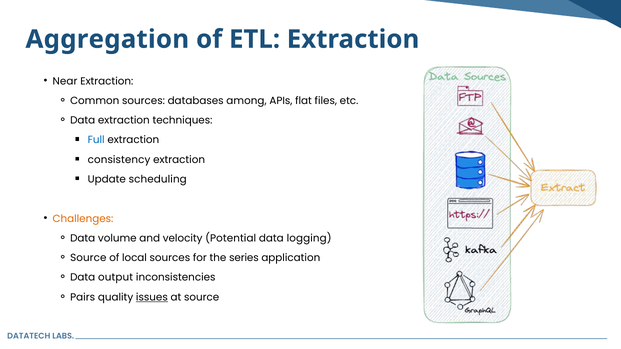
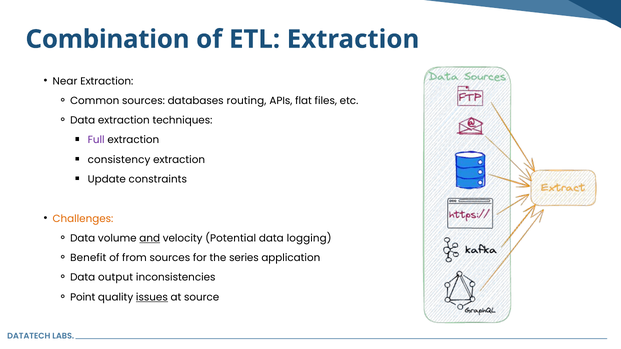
Aggregation: Aggregation -> Combination (108, 39)
among: among -> routing (246, 101)
Full colour: blue -> purple (96, 140)
scheduling: scheduling -> constraints (158, 179)
and underline: none -> present (150, 238)
Source: Source -> Benefit (88, 258)
local: local -> from (134, 258)
Pairs: Pairs -> Point (83, 297)
